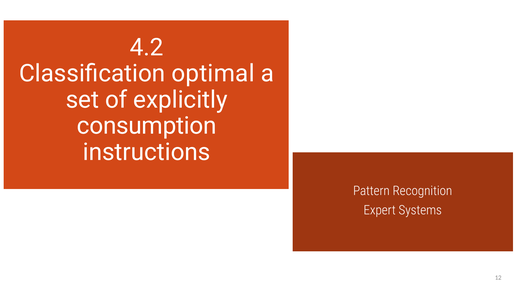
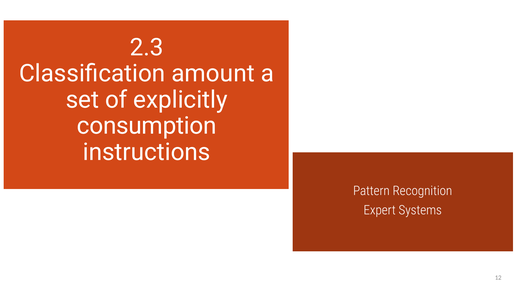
4.2: 4.2 -> 2.3 (147, 47)
optimal: optimal -> amount (213, 74)
